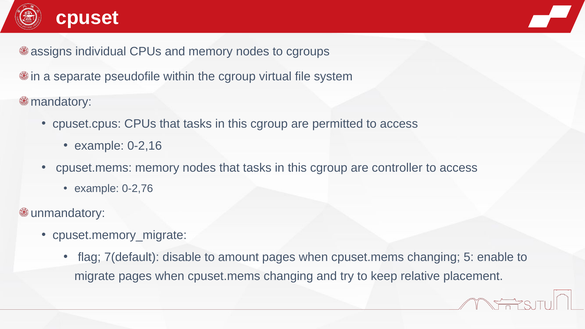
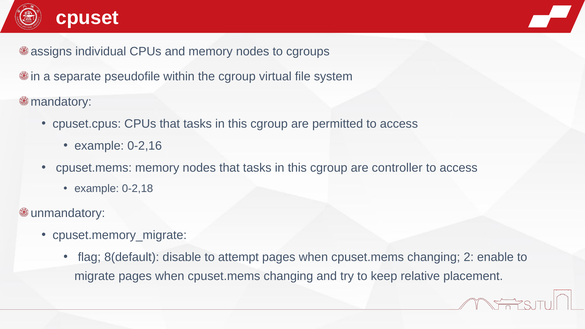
0-2,76: 0-2,76 -> 0-2,18 (137, 189)
7(default: 7(default -> 8(default (132, 257)
amount: amount -> attempt (238, 257)
5: 5 -> 2 (469, 257)
